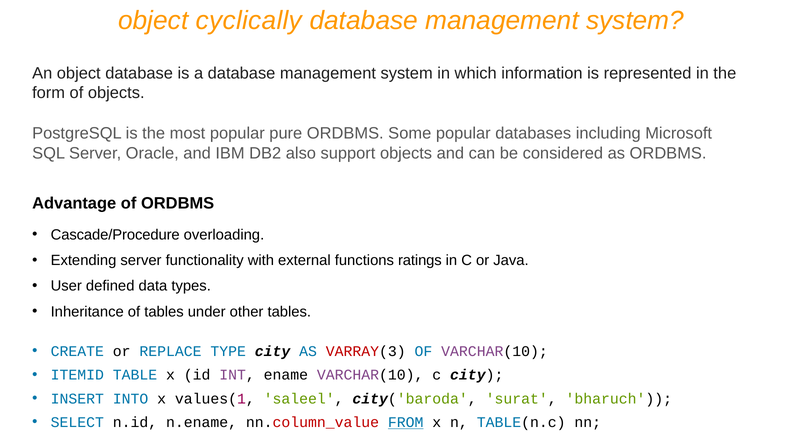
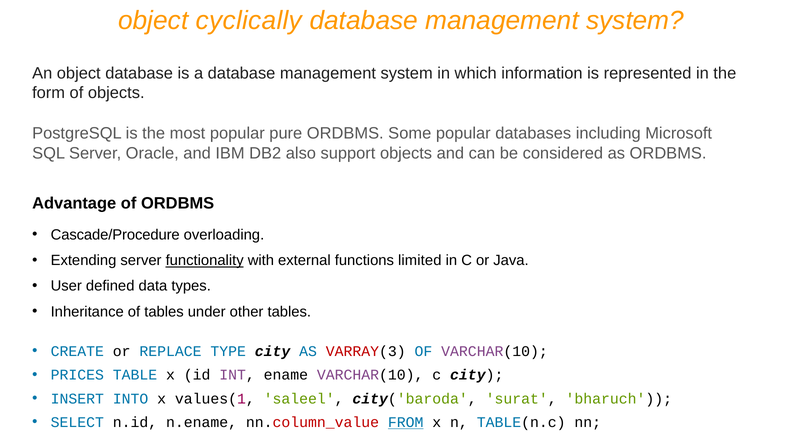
functionality underline: none -> present (205, 260)
ratings: ratings -> limited (420, 260)
ITEMID: ITEMID -> PRICES (77, 375)
